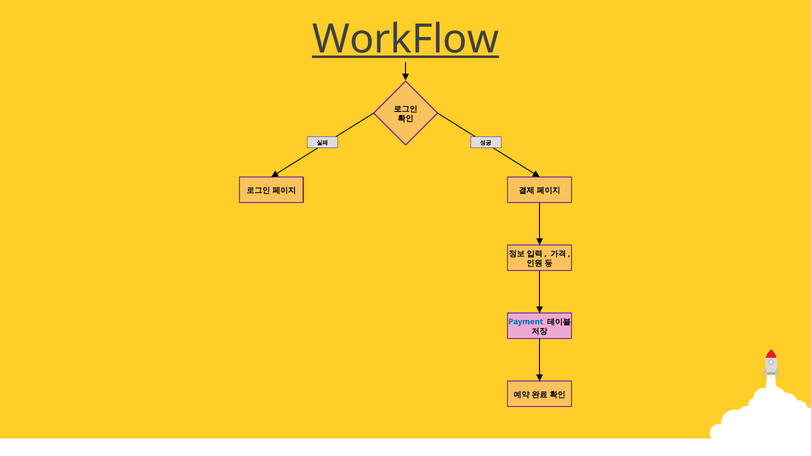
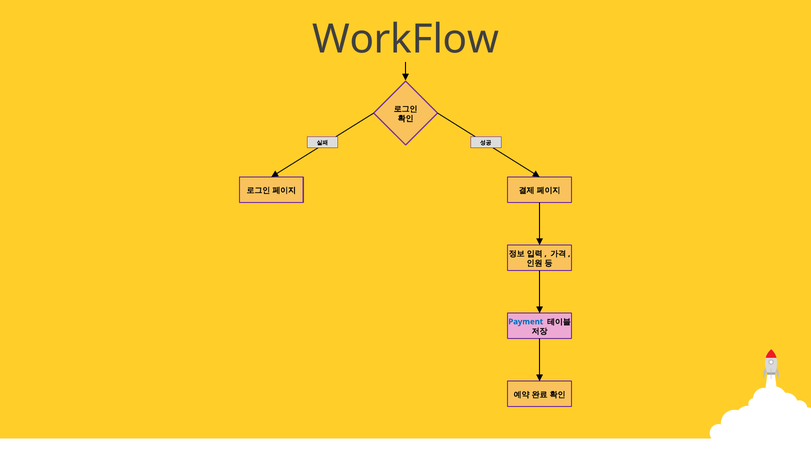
WorkFlow underline: present -> none (406, 39)
